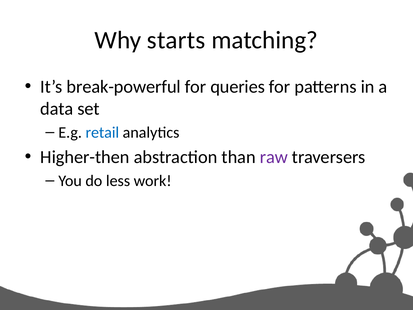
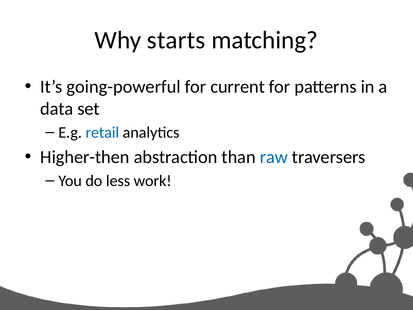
break-powerful: break-powerful -> going-powerful (124, 87)
queries: queries -> current (238, 87)
raw colour: purple -> blue (274, 157)
